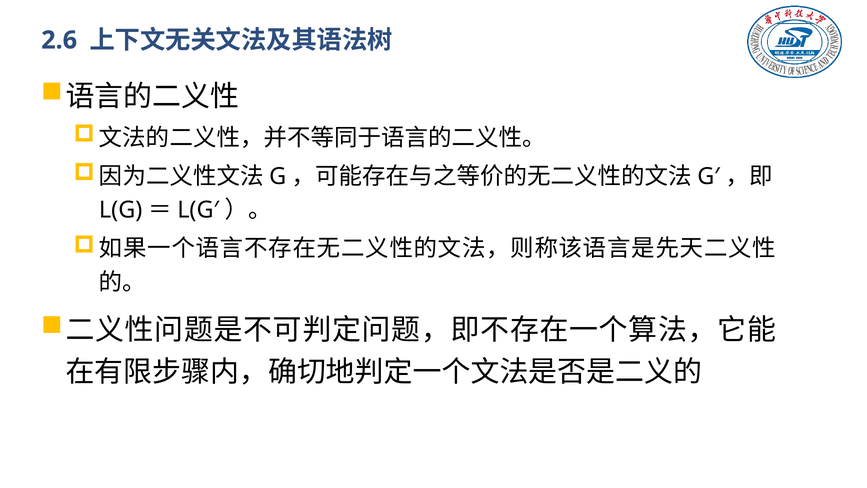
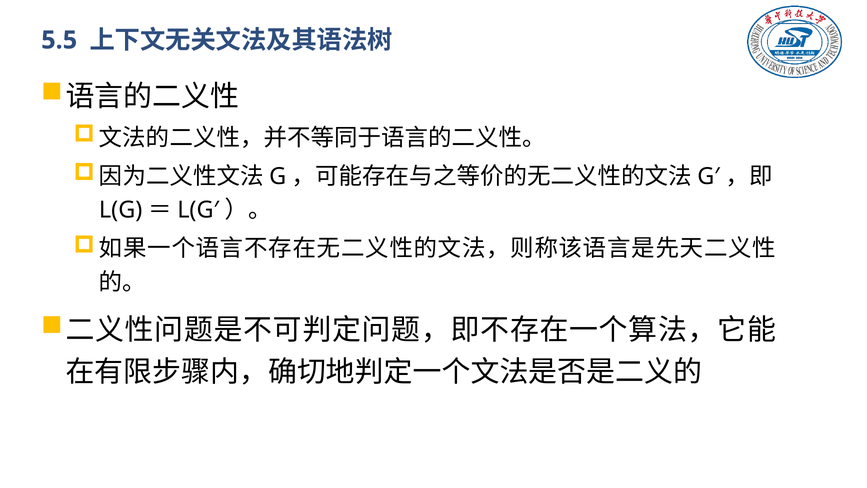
2.6: 2.6 -> 5.5 (59, 40)
